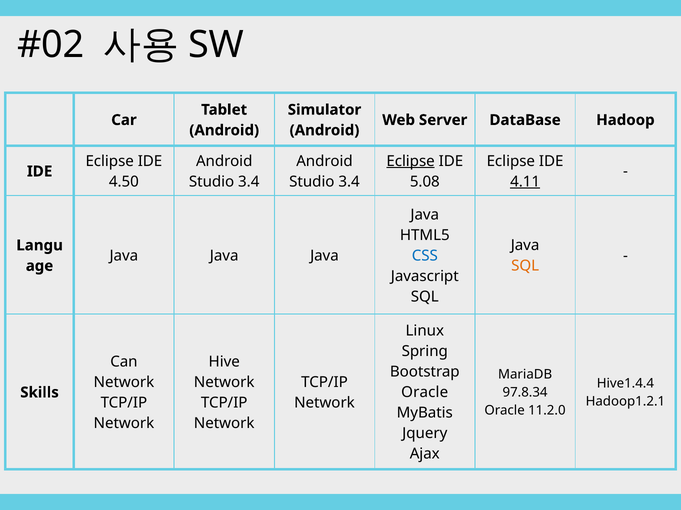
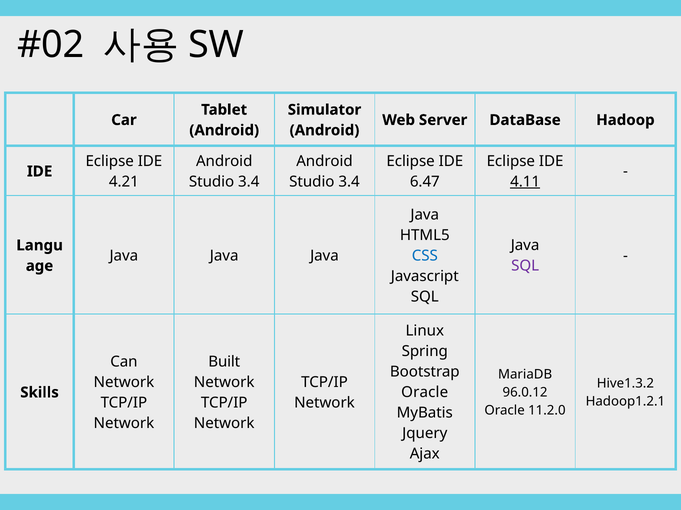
Eclipse underline: present -> none (411, 161)
4.50: 4.50 -> 4.21 (124, 182)
5.08: 5.08 -> 6.47 (425, 182)
SQL colour: orange -> purple (525, 266)
Hive: Hive -> Built (224, 362)
Hive1.4.4: Hive1.4.4 -> Hive1.3.2 (625, 384)
97.8.34: 97.8.34 -> 96.0.12 (525, 393)
